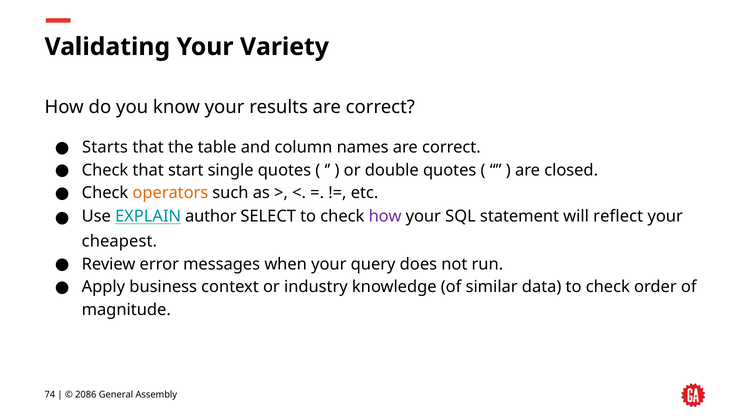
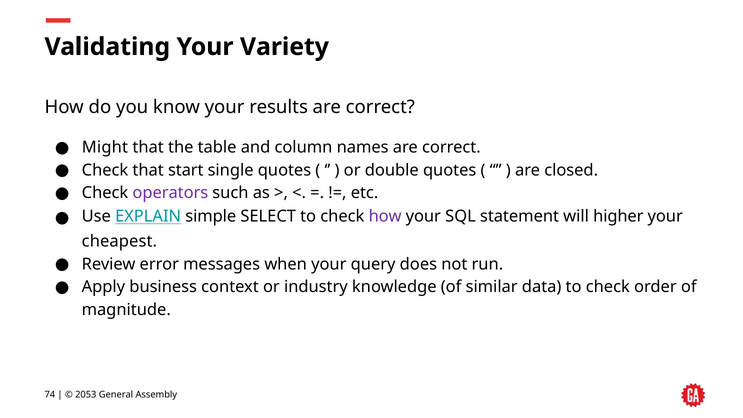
Starts: Starts -> Might (105, 147)
operators colour: orange -> purple (170, 193)
author: author -> simple (211, 216)
reflect: reflect -> higher (618, 216)
2086: 2086 -> 2053 (86, 395)
